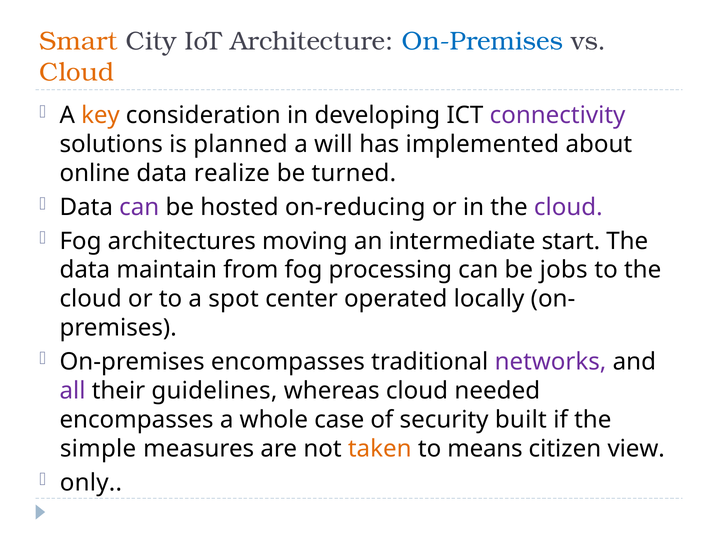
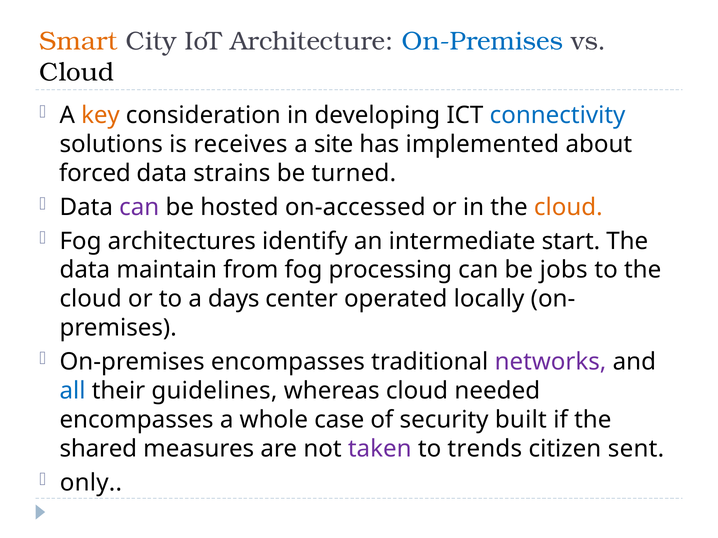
Cloud colour: orange -> black (77, 72)
connectivity colour: purple -> blue (558, 115)
planned: planned -> receives (240, 144)
will: will -> site (334, 144)
online: online -> forced (95, 173)
realize: realize -> strains (232, 173)
on-reducing: on-reducing -> on-accessed (355, 207)
cloud colour: purple -> orange (568, 207)
moving: moving -> identify (305, 241)
spot: spot -> days (234, 299)
all colour: purple -> blue (73, 391)
simple: simple -> shared (98, 449)
taken colour: orange -> purple (380, 449)
means: means -> trends (485, 449)
view: view -> sent (636, 449)
